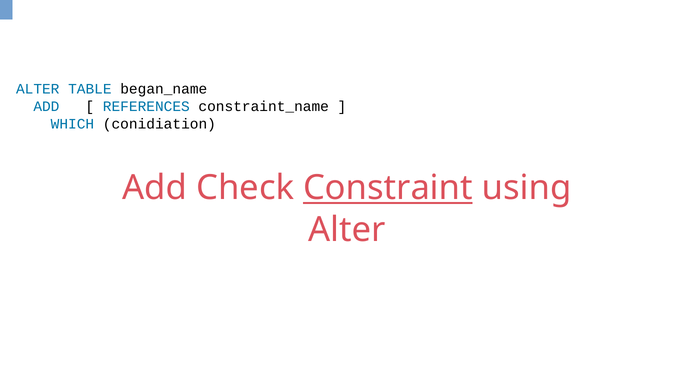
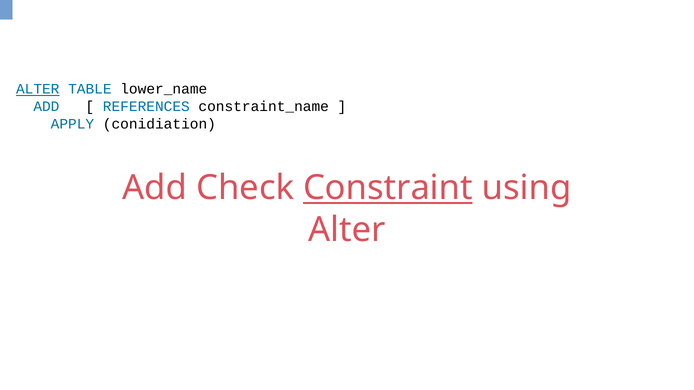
ALTER underline: none -> present (38, 89)
began_name: began_name -> lower_name (164, 89)
WHICH: WHICH -> APPLY (72, 124)
